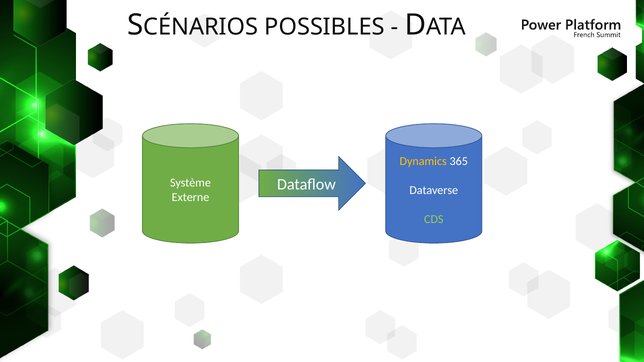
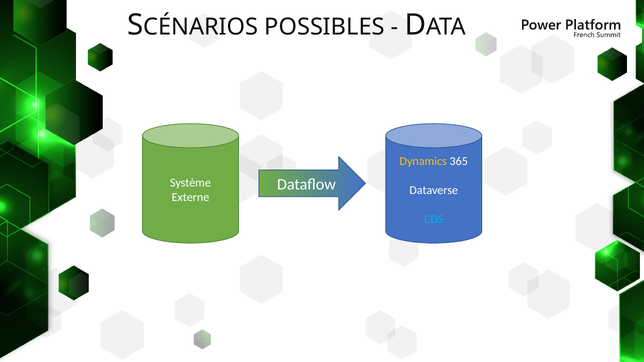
CDS colour: light green -> light blue (434, 219)
